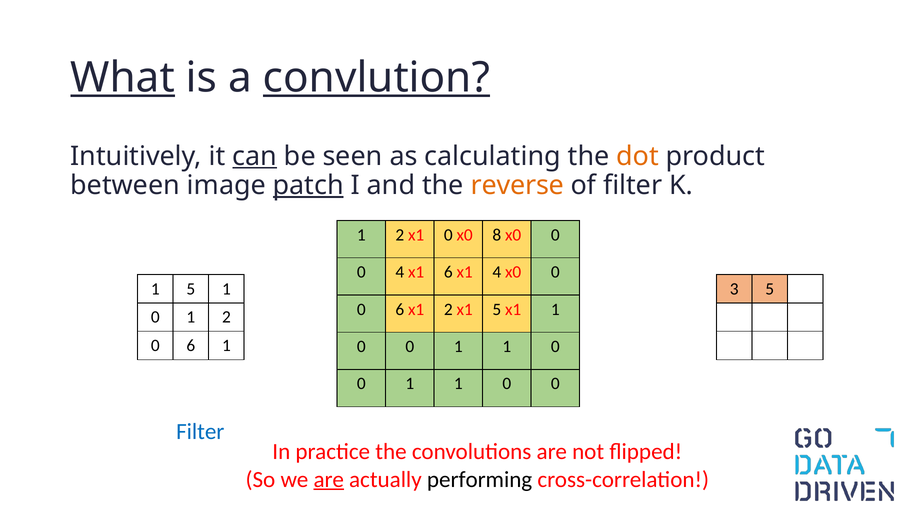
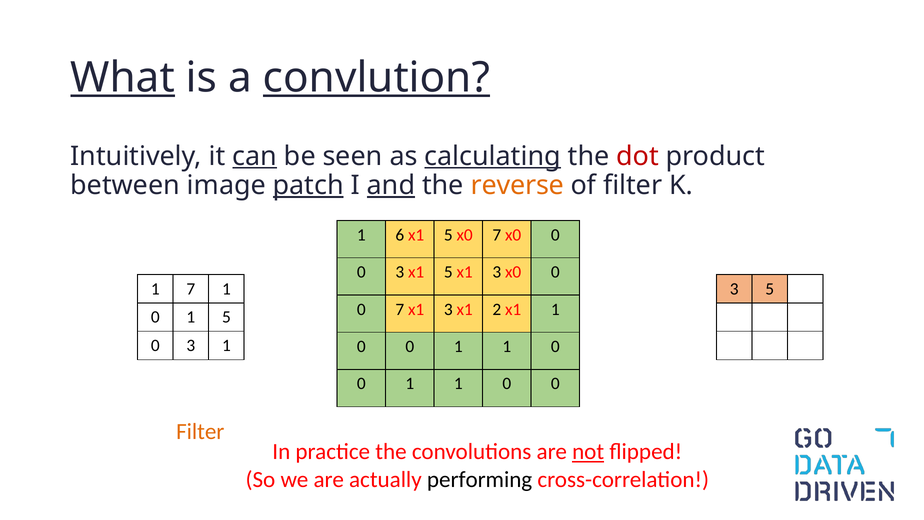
calculating underline: none -> present (493, 156)
dot colour: orange -> red (638, 156)
and underline: none -> present (391, 185)
2: 2 -> 6 (400, 235)
0: 0 -> 5 (448, 235)
8: 8 -> 7 (497, 235)
4: 4 -> 3 (400, 272)
6: 6 -> 5 (448, 272)
4: 4 -> 3 (497, 272)
1 5: 5 -> 7 (191, 289)
6: 6 -> 7 (400, 309)
2: 2 -> 3 (448, 309)
5: 5 -> 2 (497, 309)
2: 2 -> 5 (226, 317)
6: 6 -> 3 (191, 345)
Filter colour: blue -> orange (200, 431)
not underline: none -> present (588, 451)
are underline: present -> none (329, 479)
